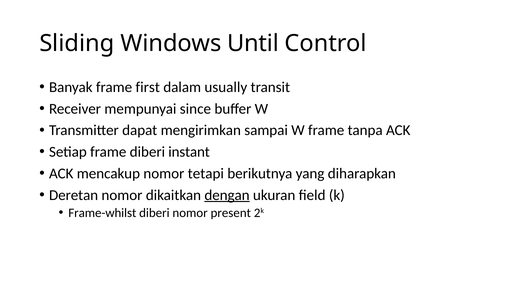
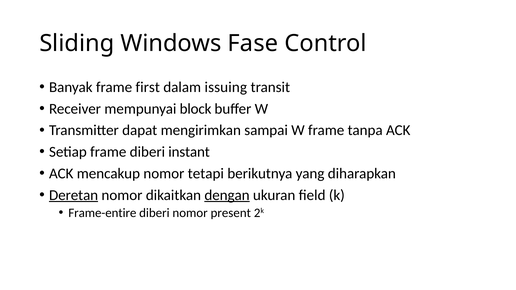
Until: Until -> Fase (253, 43)
usually: usually -> issuing (226, 87)
since: since -> block (196, 109)
Deretan underline: none -> present (74, 195)
Frame-whilst: Frame-whilst -> Frame-entire (102, 213)
